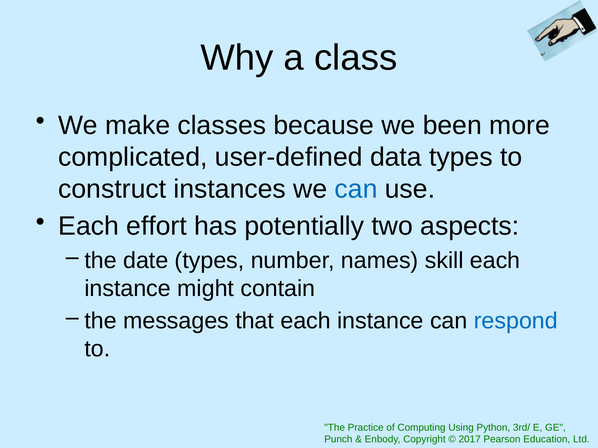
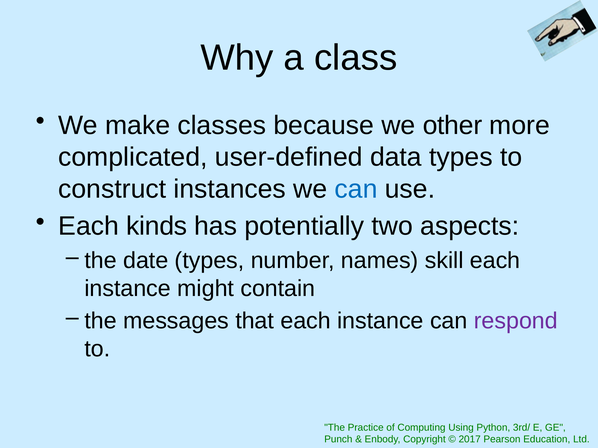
been: been -> other (452, 125)
effort: effort -> kinds (157, 226)
respond colour: blue -> purple (516, 321)
